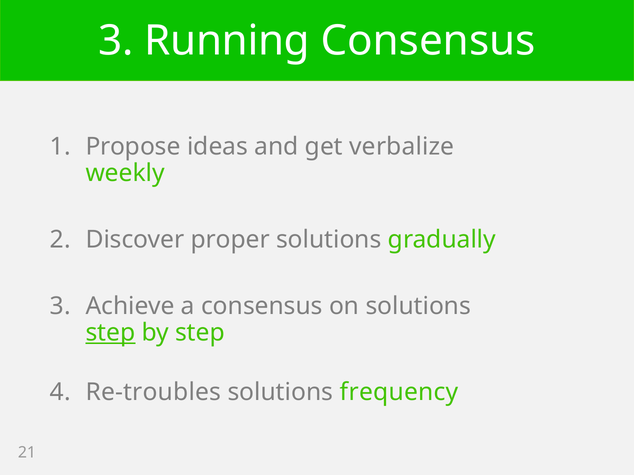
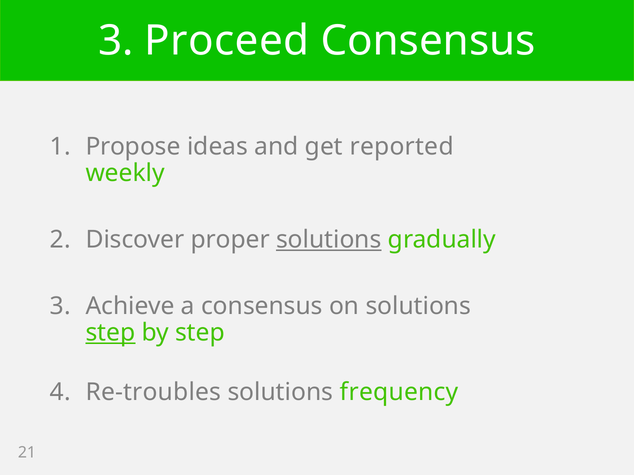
Running: Running -> Proceed (227, 41)
verbalize: verbalize -> reported (402, 147)
solutions underline: none -> present (329, 240)
